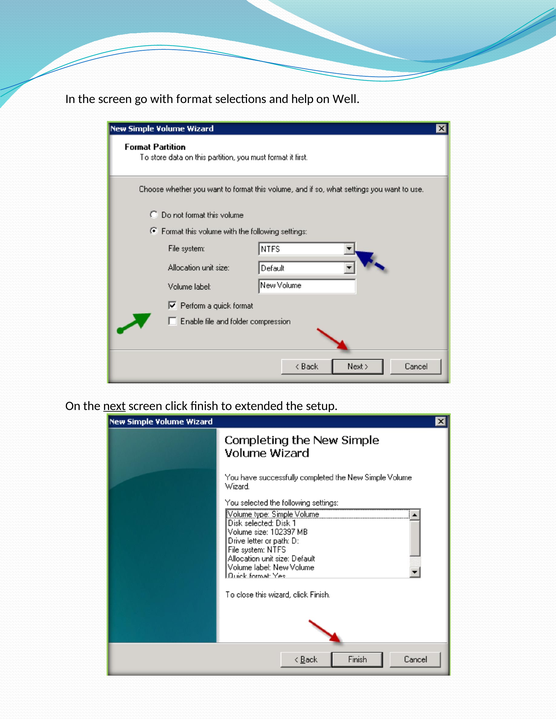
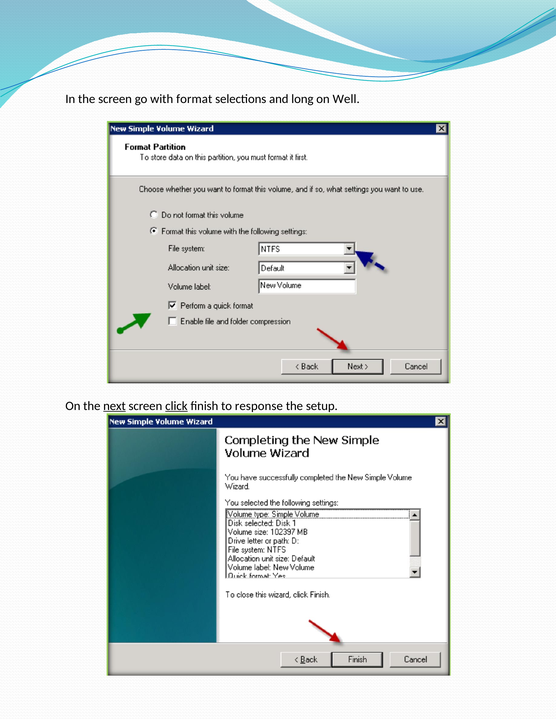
help: help -> long (302, 99)
click underline: none -> present (176, 406)
extended: extended -> response (259, 406)
